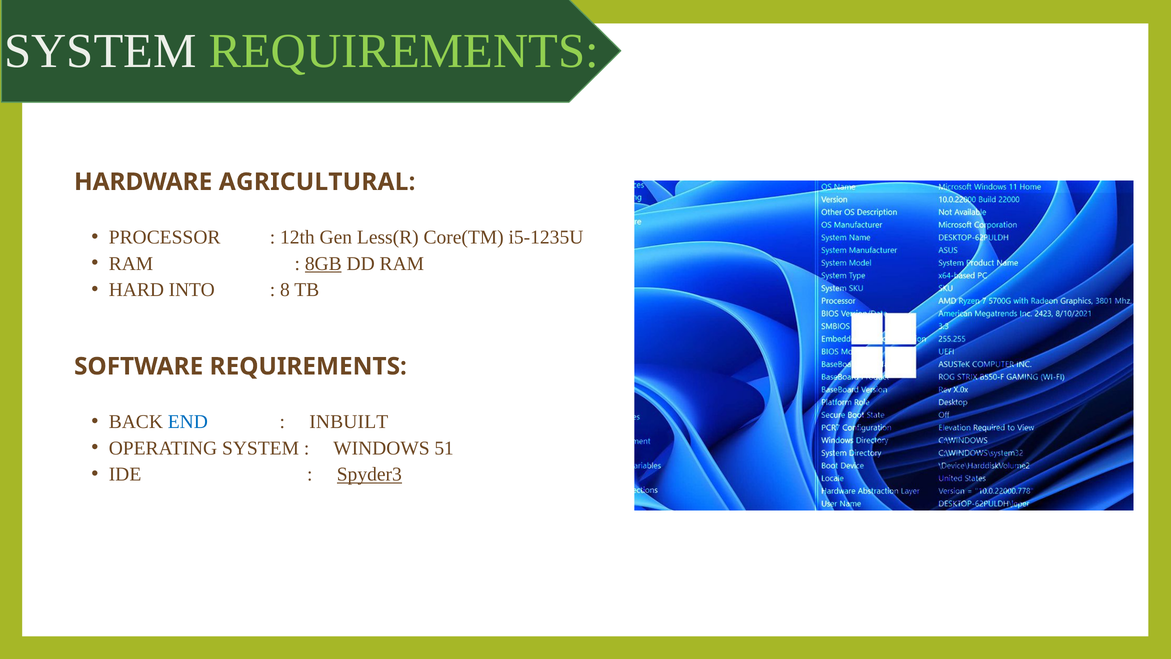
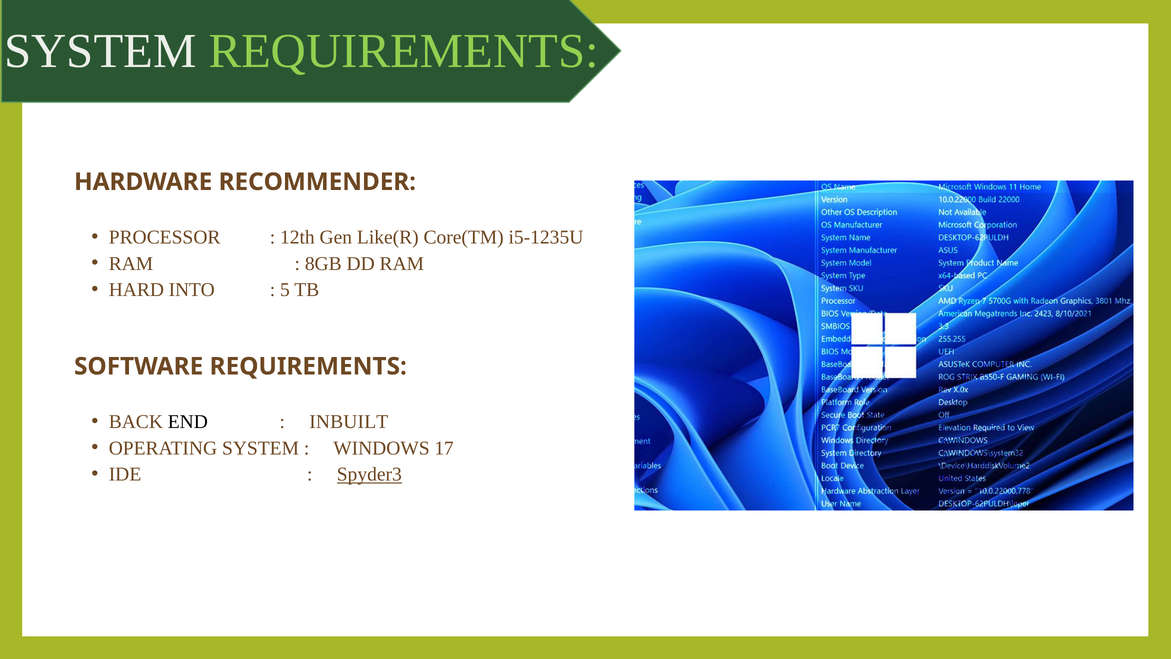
AGRICULTURAL: AGRICULTURAL -> RECOMMENDER (317, 182)
Less(R: Less(R -> Like(R (388, 237)
8GB underline: present -> none (323, 263)
8: 8 -> 5 (285, 290)
END colour: blue -> black (188, 422)
51: 51 -> 17 (444, 448)
